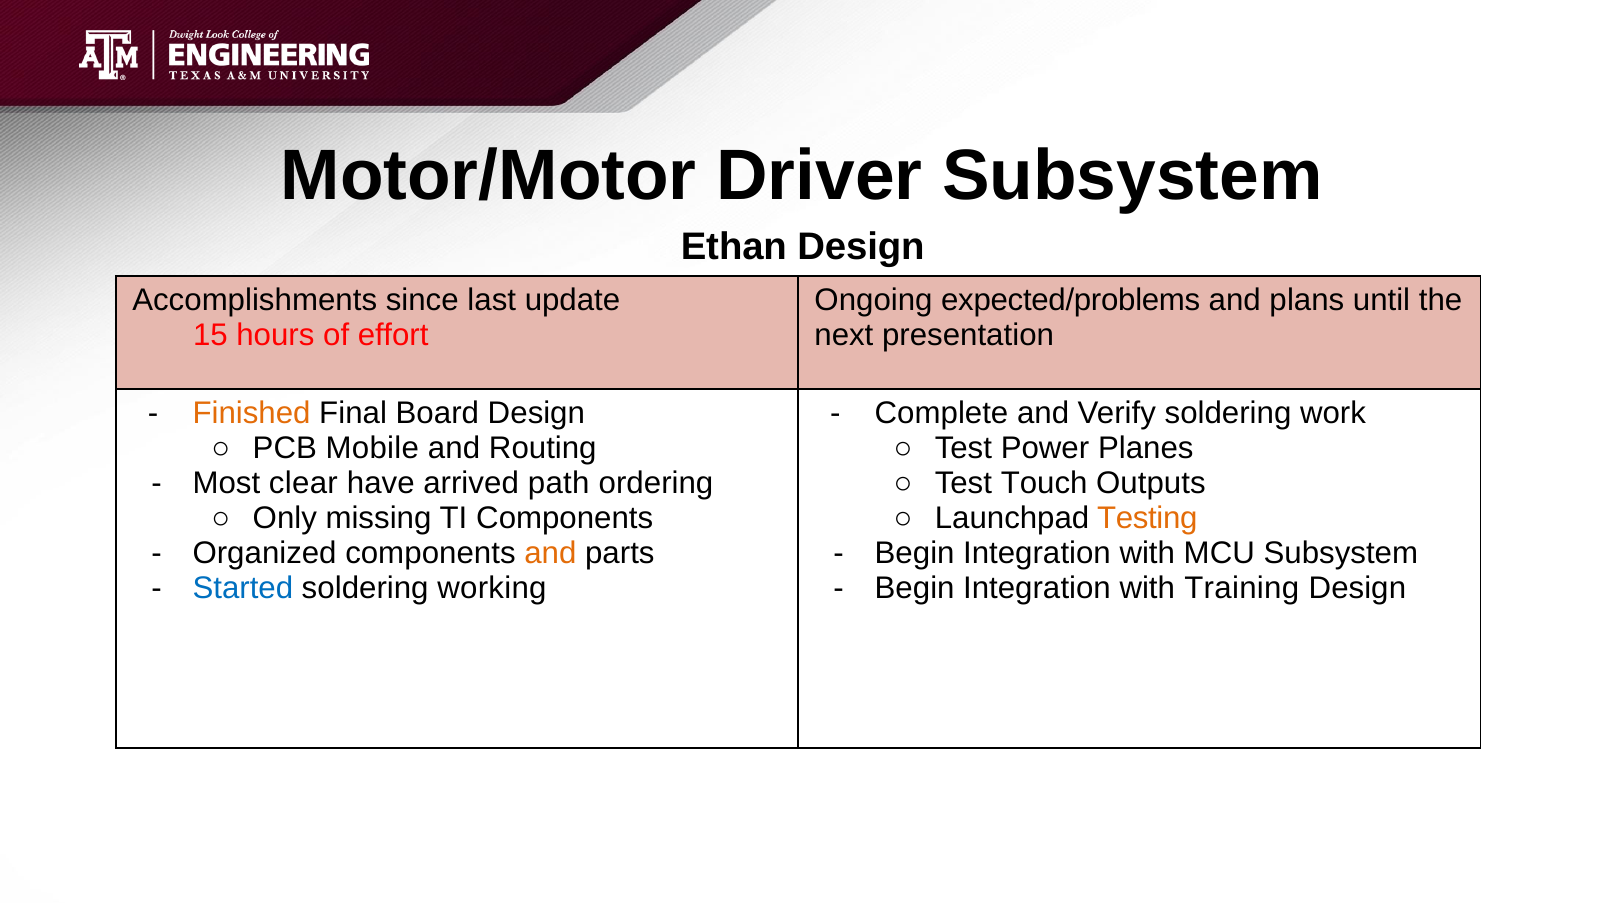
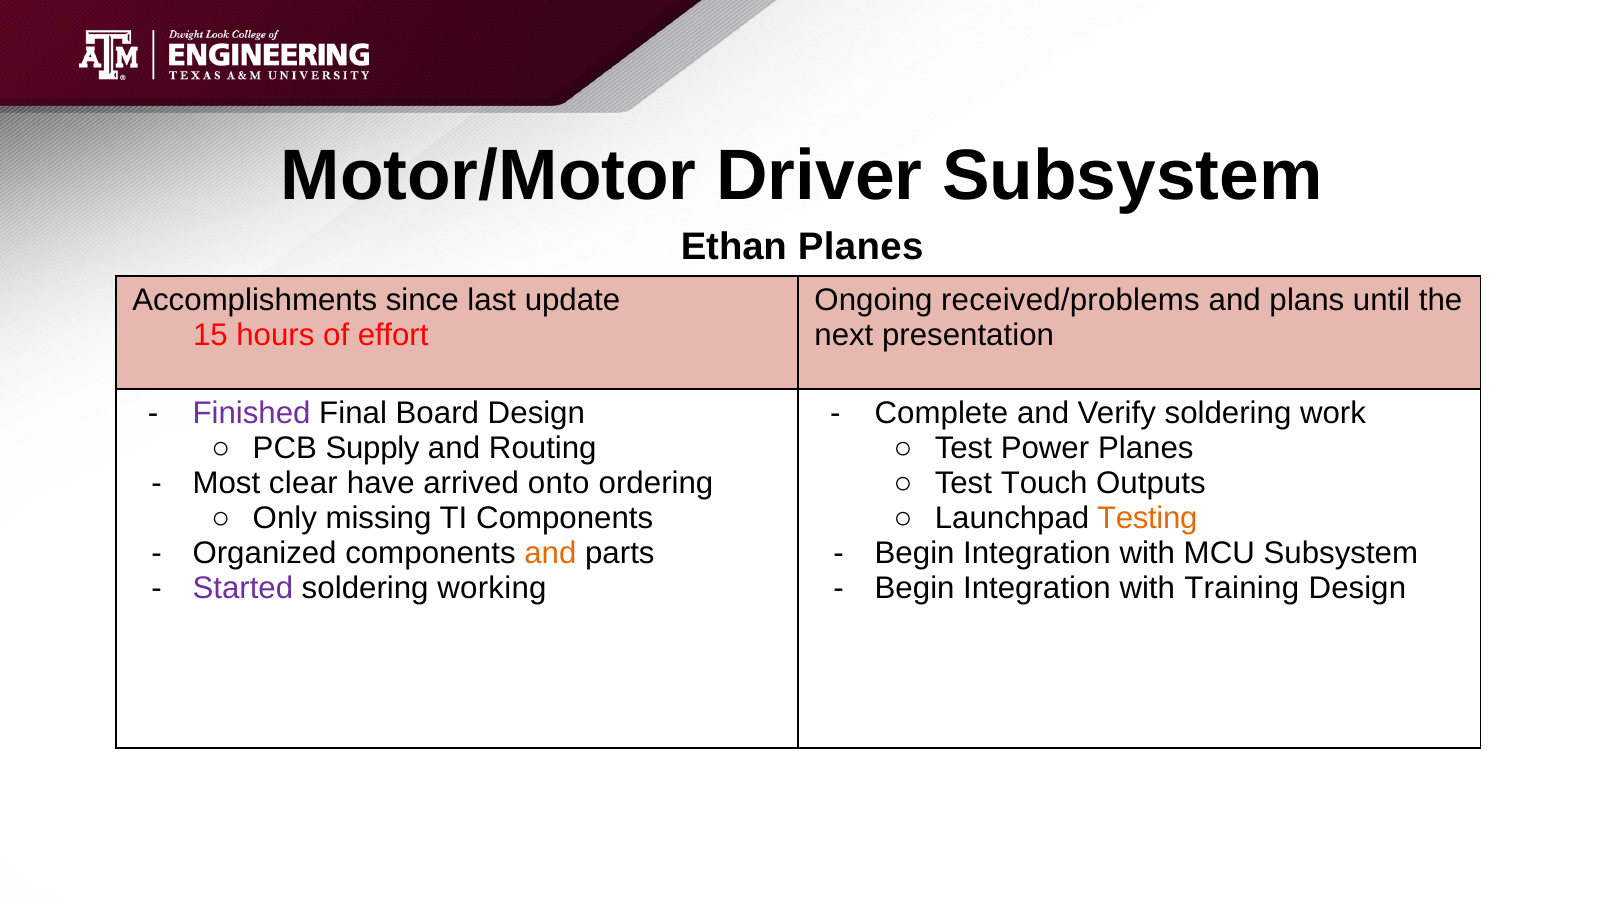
Ethan Design: Design -> Planes (861, 246)
expected/problems: expected/problems -> received/problems (1070, 300)
Finished colour: orange -> purple (252, 413)
Mobile: Mobile -> Supply (373, 448)
path: path -> onto (559, 483)
Started colour: blue -> purple (243, 589)
